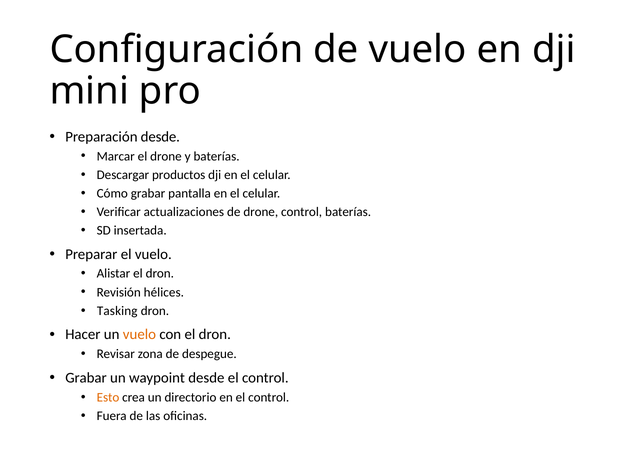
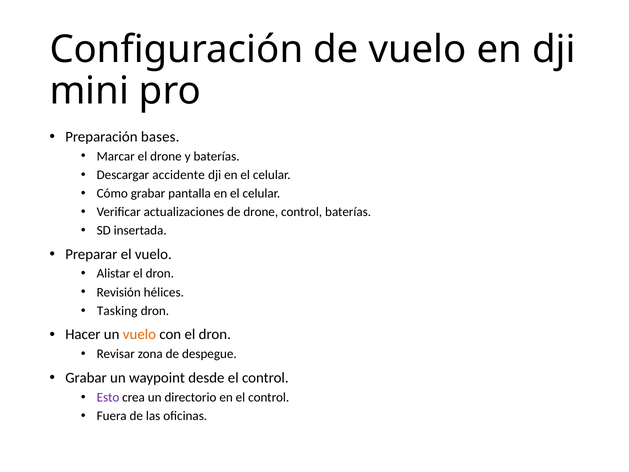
Preparación desde: desde -> bases (160, 137)
productos: productos -> accidente (179, 175)
Esto colour: orange -> purple (108, 397)
